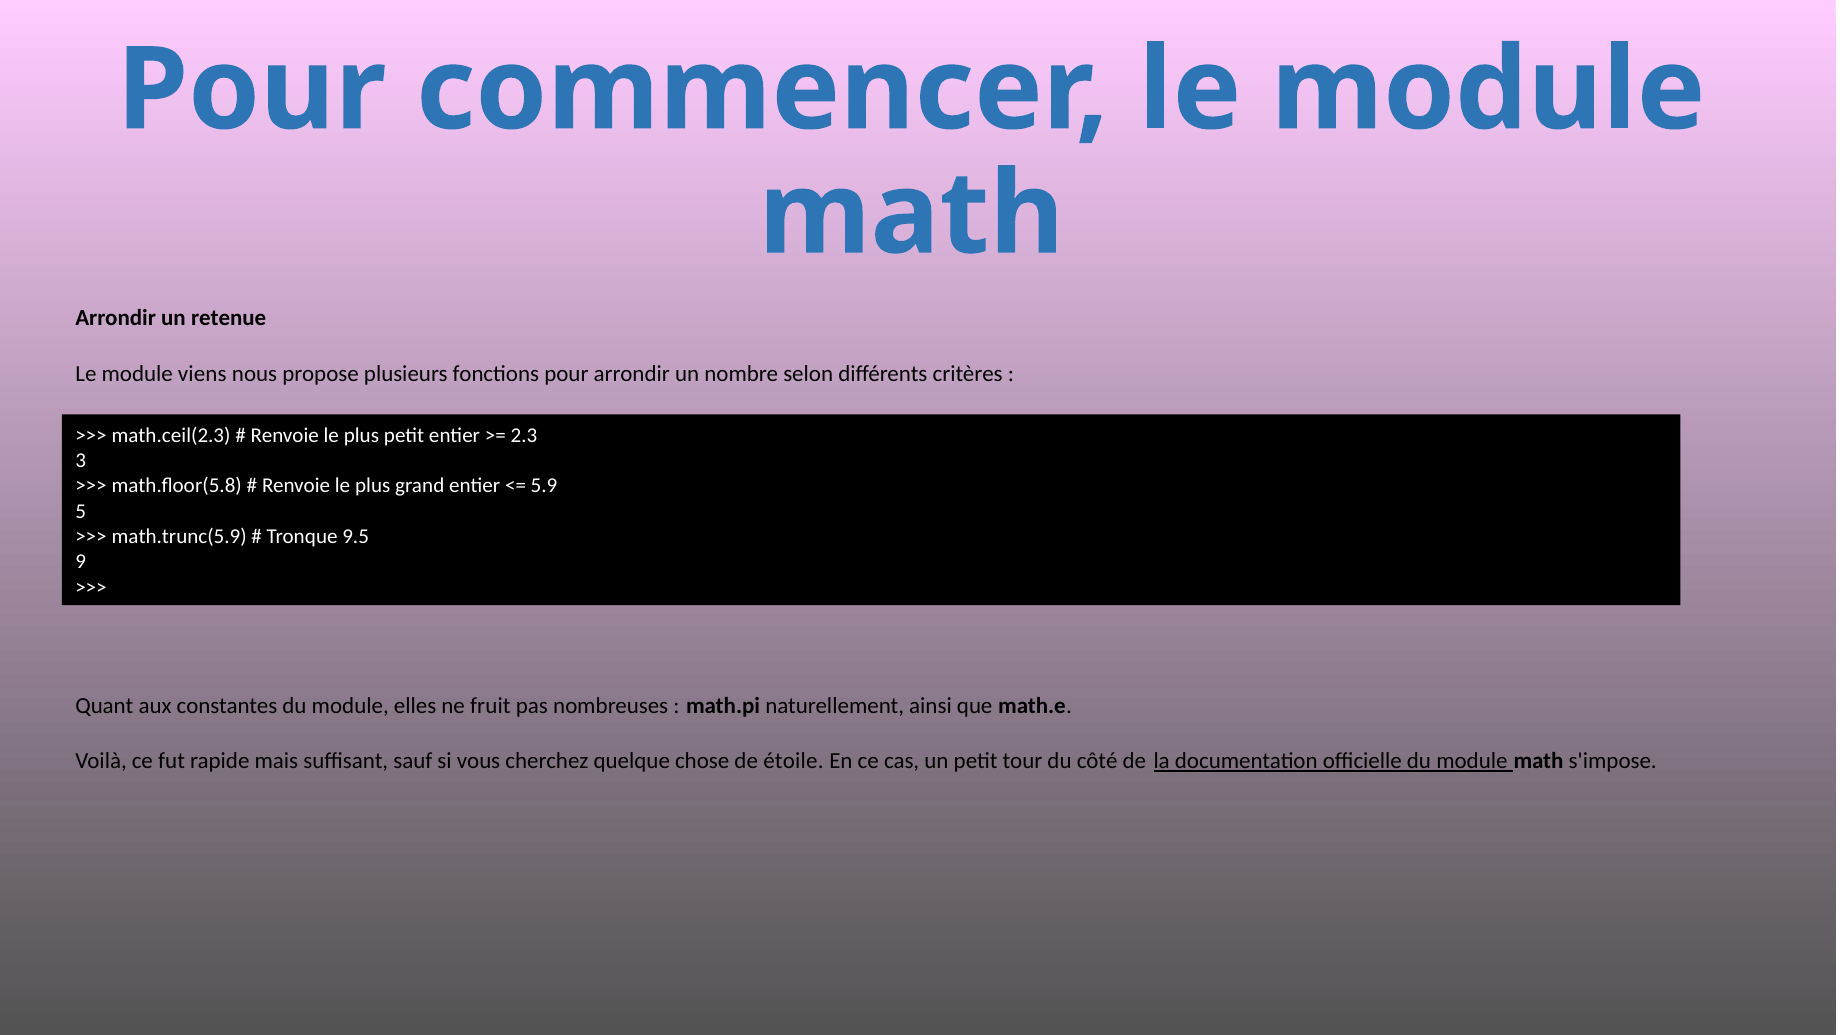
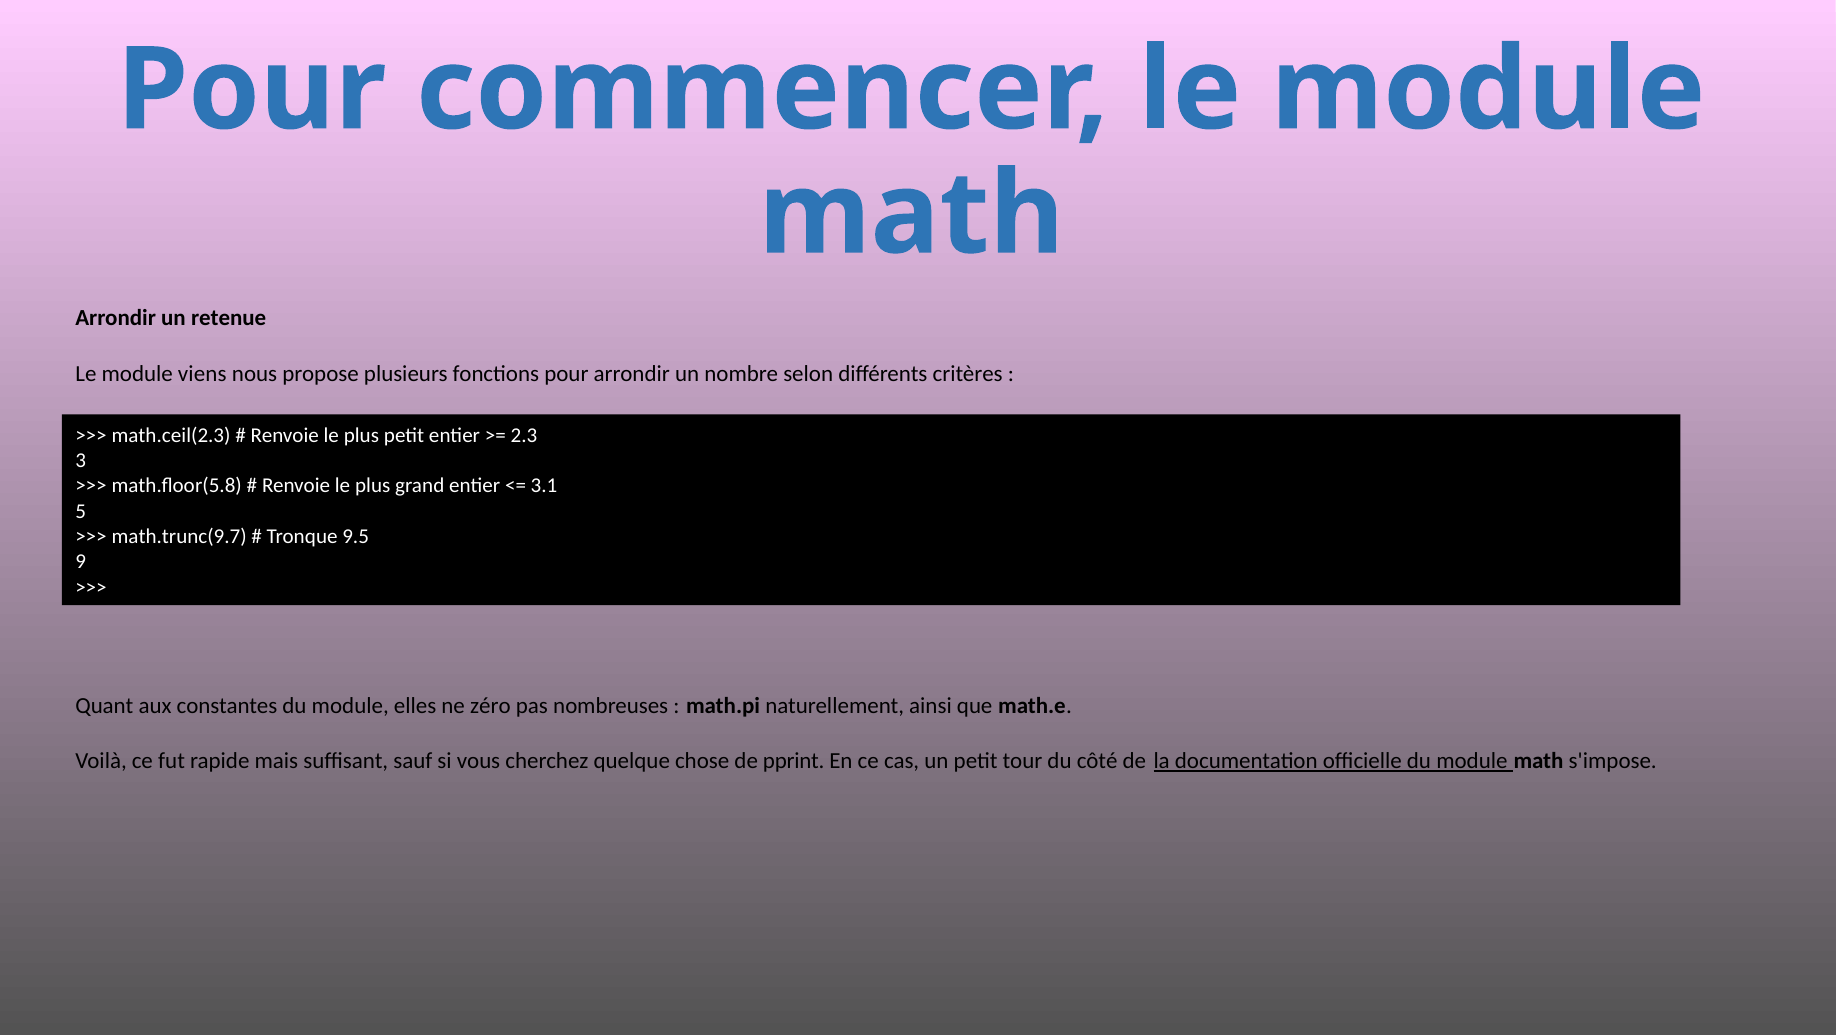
5.9: 5.9 -> 3.1 (544, 486)
math.trunc(5.9: math.trunc(5.9 -> math.trunc(9.7 (179, 537)
fruit: fruit -> zéro (490, 706)
étoile: étoile -> pprint (794, 761)
